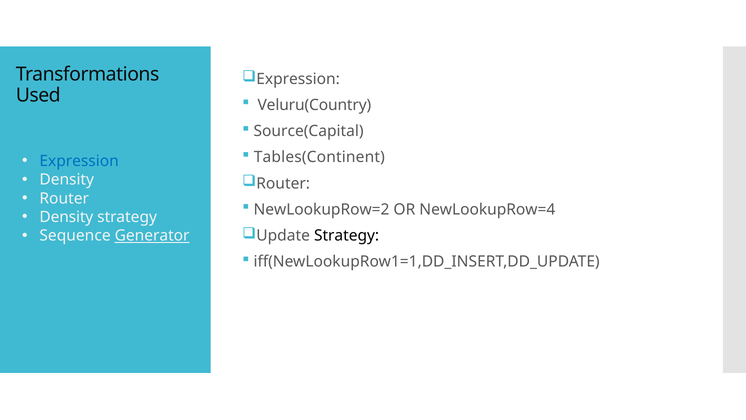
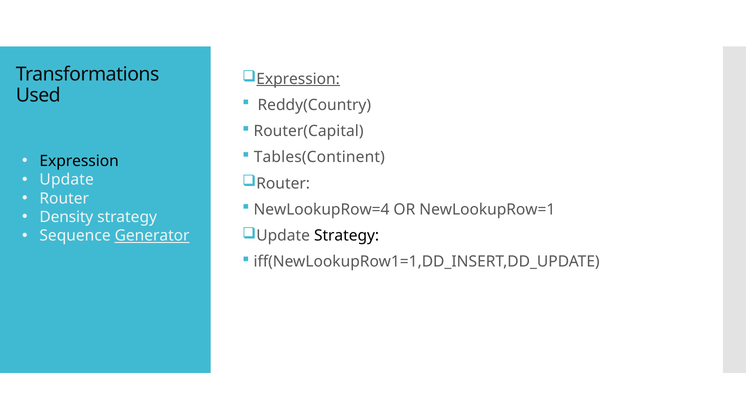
Expression underline: none -> present (298, 79)
Veluru(Country: Veluru(Country -> Reddy(Country (314, 105)
Source(Capital: Source(Capital -> Router(Capital (309, 131)
Expression colour: blue -> black (79, 161)
Density: Density -> Update (67, 180)
NewLookupRow=2: NewLookupRow=2 -> NewLookupRow=4 (322, 209)
NewLookupRow=4: NewLookupRow=4 -> NewLookupRow=1 (487, 209)
